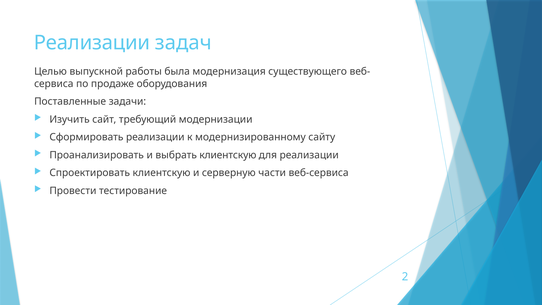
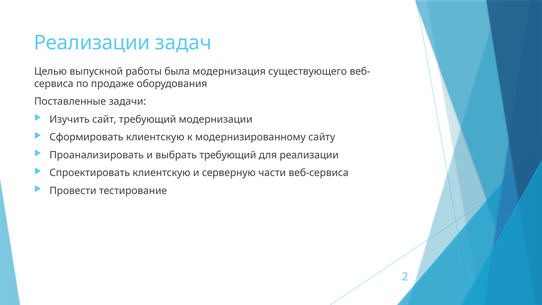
Сформировать реализации: реализации -> клиентскую (155, 137)
выбрать клиентскую: клиентскую -> требующий (228, 155)
